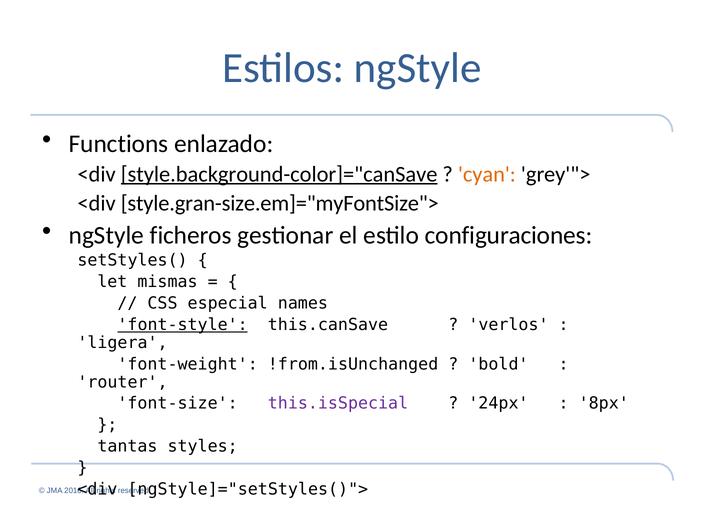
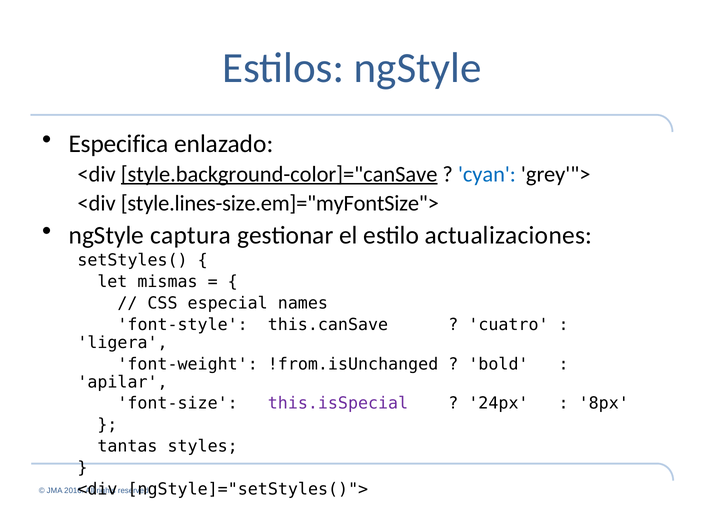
Functions: Functions -> Especifica (119, 144)
cyan colour: orange -> blue (487, 174)
style.gran-size.em]="myFontSize">: style.gran-size.em]="myFontSize"> -> style.lines-size.em]="myFontSize"> (280, 203)
ficheros: ficheros -> captura (191, 235)
configuraciones: configuraciones -> actualizaciones (508, 235)
font-style underline: present -> none (183, 325)
verlos: verlos -> cuatro (508, 325)
router: router -> apilar (123, 382)
